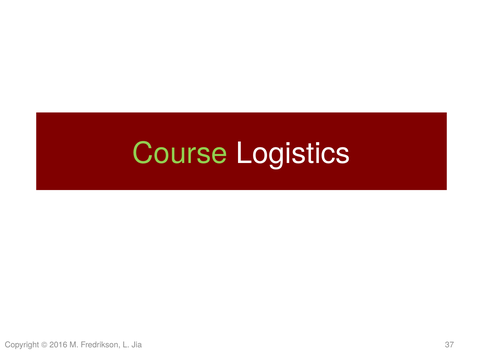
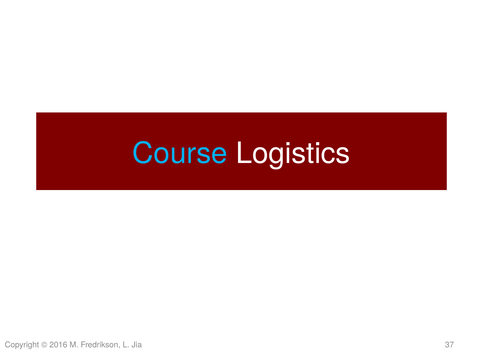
Course colour: light green -> light blue (180, 153)
